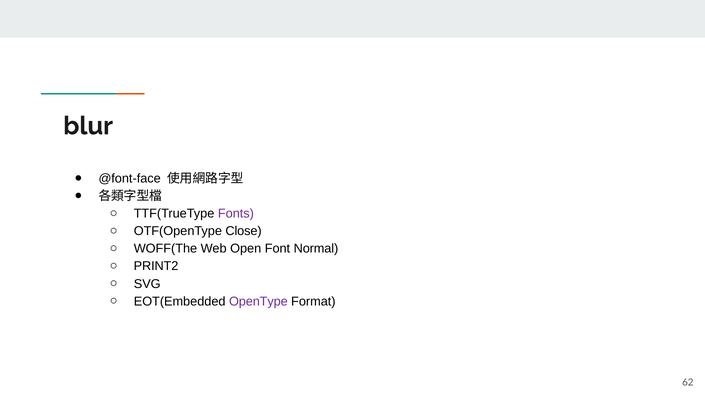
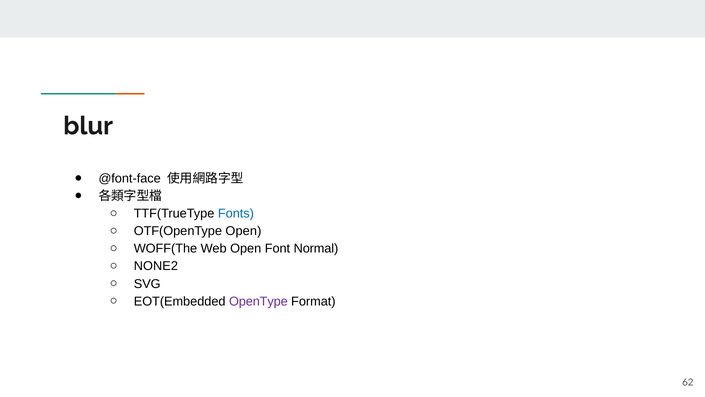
Fonts colour: purple -> blue (236, 213)
OTF(OpenType Close: Close -> Open (243, 231)
PRINT2: PRINT2 -> NONE2 (156, 266)
